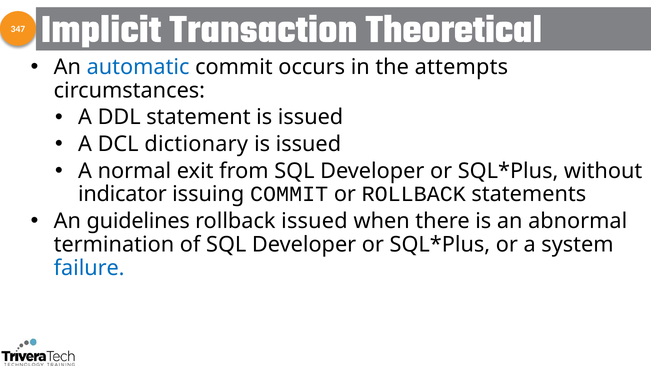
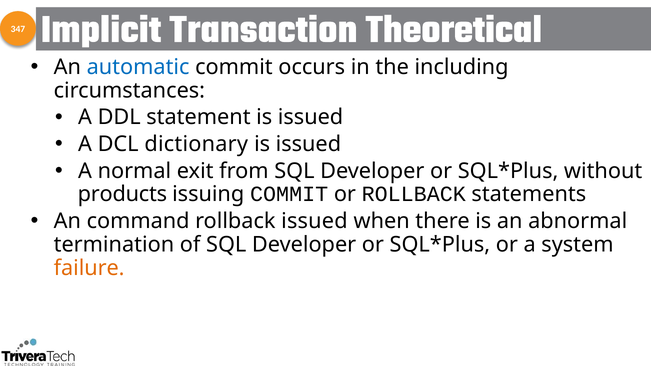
attempts: attempts -> including (462, 67)
indicator: indicator -> products (122, 194)
guidelines: guidelines -> command (138, 221)
failure colour: blue -> orange (89, 268)
